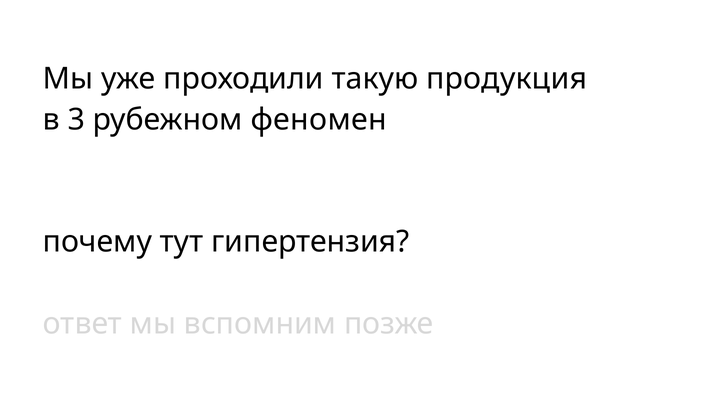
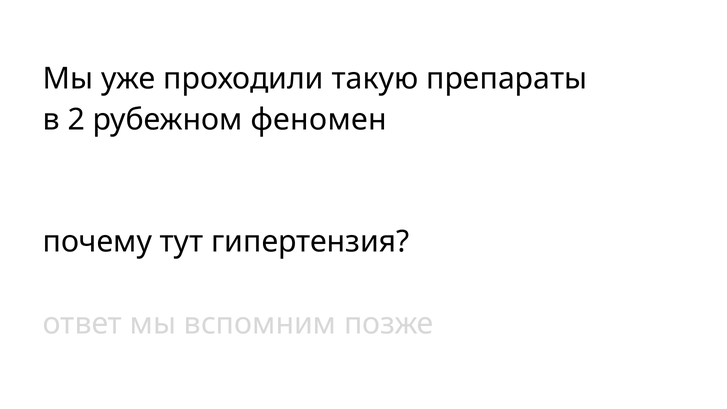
продукция: продукция -> препараты (507, 79)
3: 3 -> 2 (76, 120)
